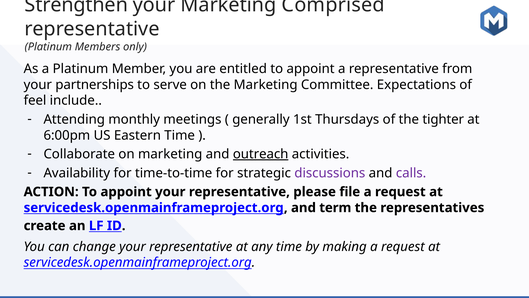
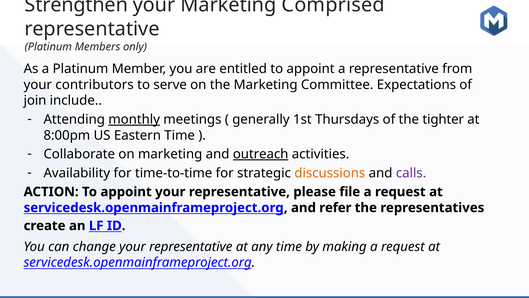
partnerships: partnerships -> contributors (95, 85)
feel: feel -> join (35, 100)
monthly underline: none -> present (134, 119)
6:00pm: 6:00pm -> 8:00pm (67, 135)
discussions colour: purple -> orange (330, 173)
term: term -> refer (335, 207)
